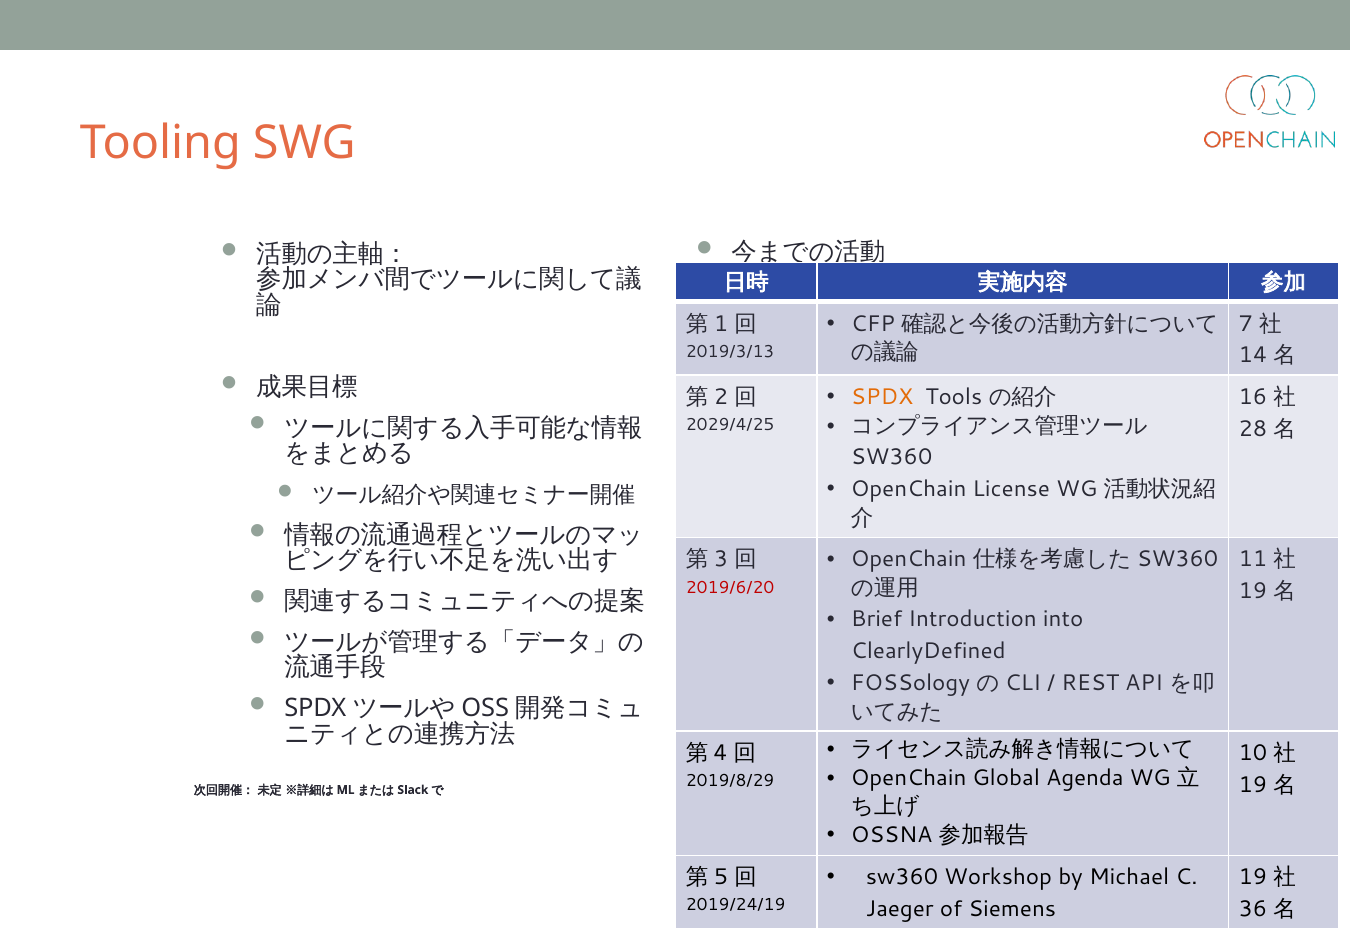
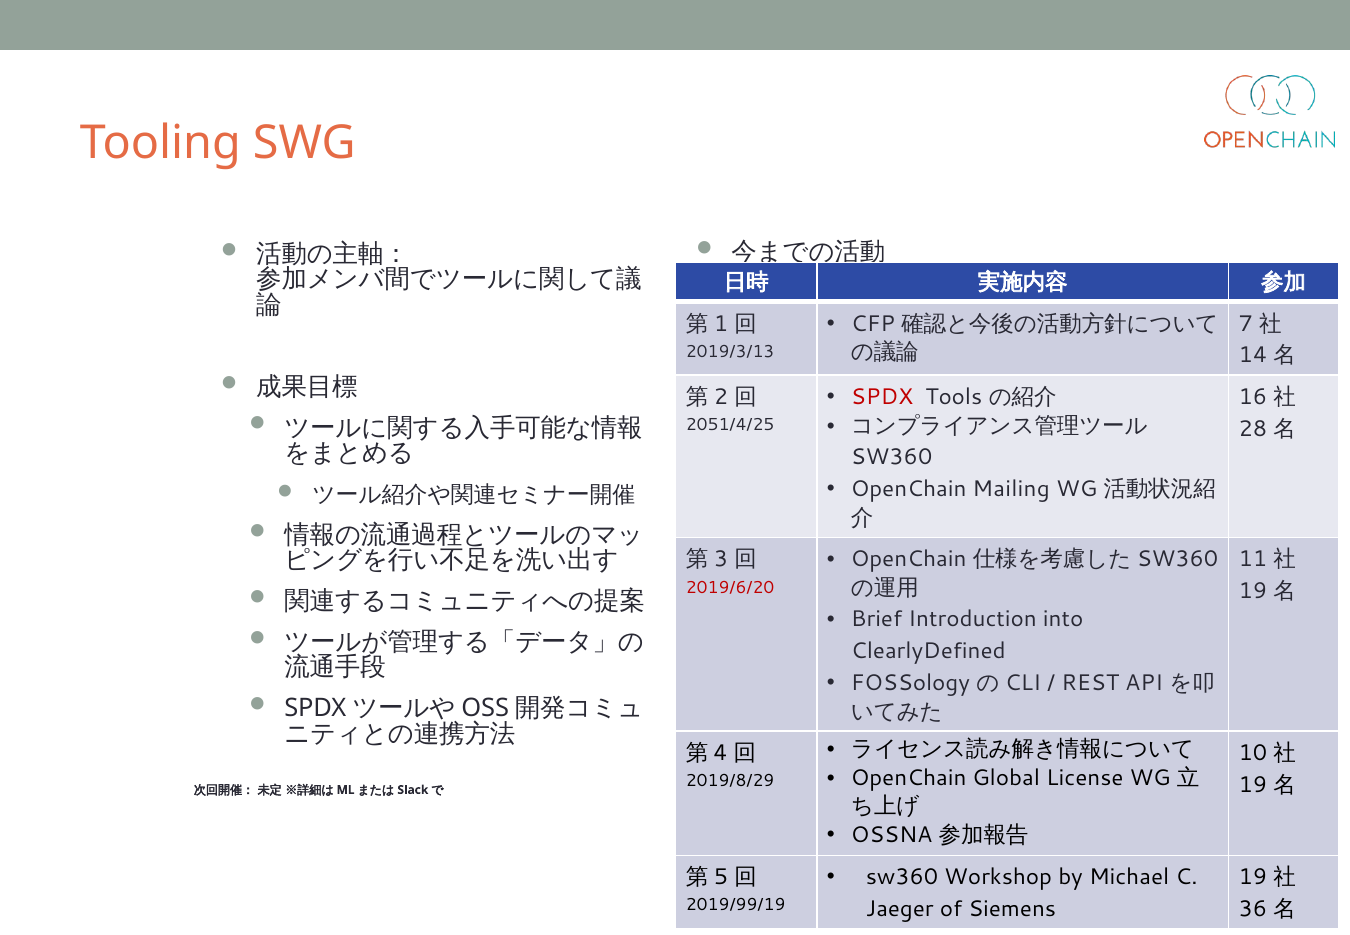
SPDX colour: orange -> red (882, 397)
2029/4/25: 2029/4/25 -> 2051/4/25 (730, 425)
License: License -> Mailing (1011, 489)
Agenda: Agenda -> License (1085, 778)
2019/24/19: 2019/24/19 -> 2019/99/19 (736, 905)
